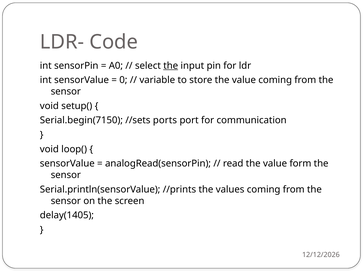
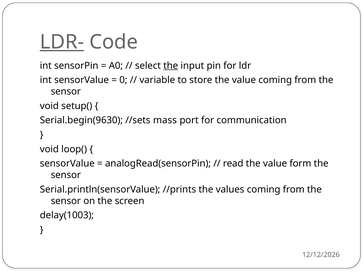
LDR- underline: none -> present (62, 42)
Serial.begin(7150: Serial.begin(7150 -> Serial.begin(9630 (81, 120)
ports: ports -> mass (165, 120)
delay(1405: delay(1405 -> delay(1003 (67, 216)
